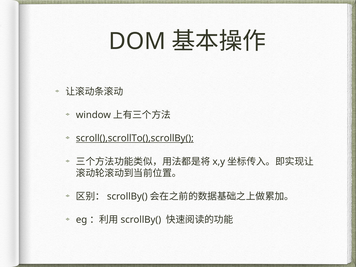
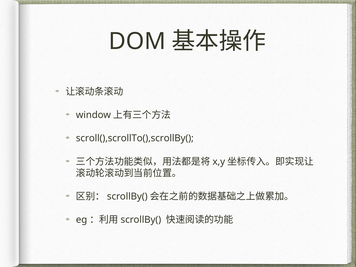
scroll(),scrollTo(),scrollBy( underline: present -> none (135, 138)
